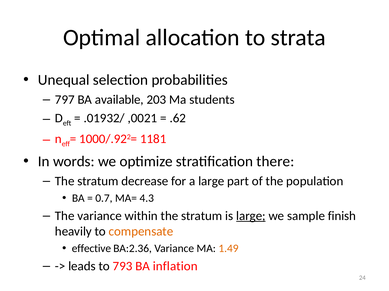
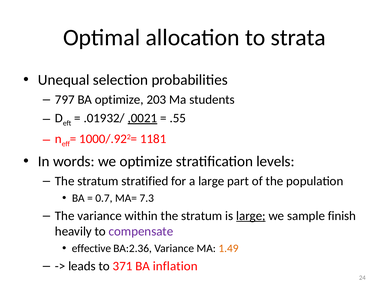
BA available: available -> optimize (119, 100)
,0021 underline: none -> present (142, 118)
.62: .62 -> .55 (178, 118)
there: there -> levels (275, 162)
decrease: decrease -> stratified (145, 182)
4.3: 4.3 -> 7.3 (147, 199)
compensate colour: orange -> purple (141, 232)
793: 793 -> 371 (123, 267)
